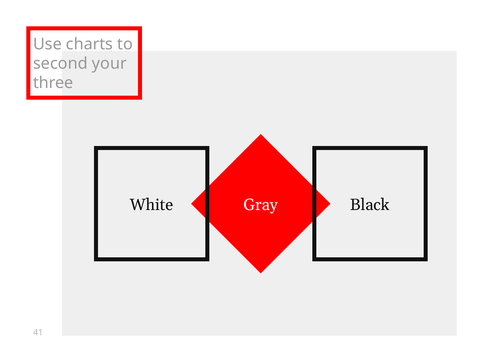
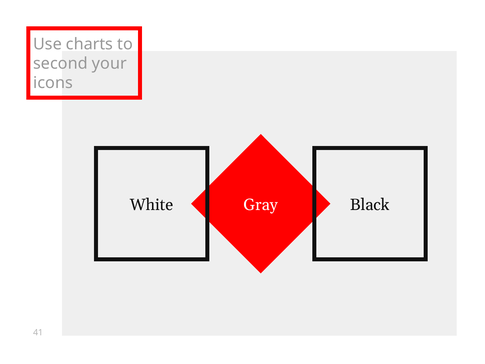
three: three -> icons (53, 83)
